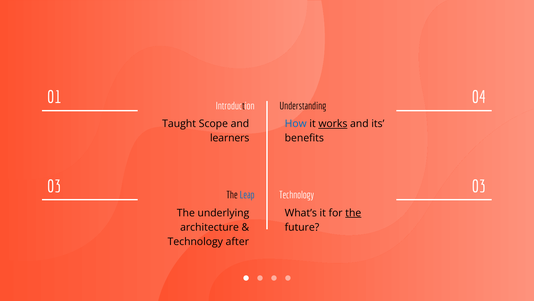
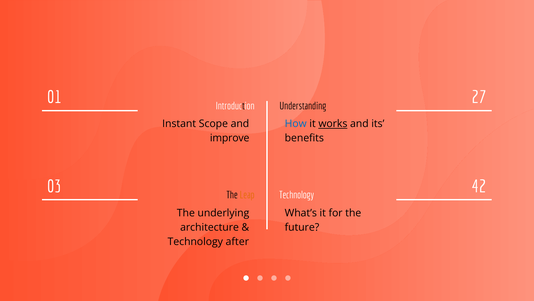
04: 04 -> 27 (479, 97)
Taught: Taught -> Instant (179, 124)
learners: learners -> improve (230, 138)
03 03: 03 -> 42 (479, 186)
Leap colour: blue -> orange (247, 195)
the underline: present -> none (353, 213)
